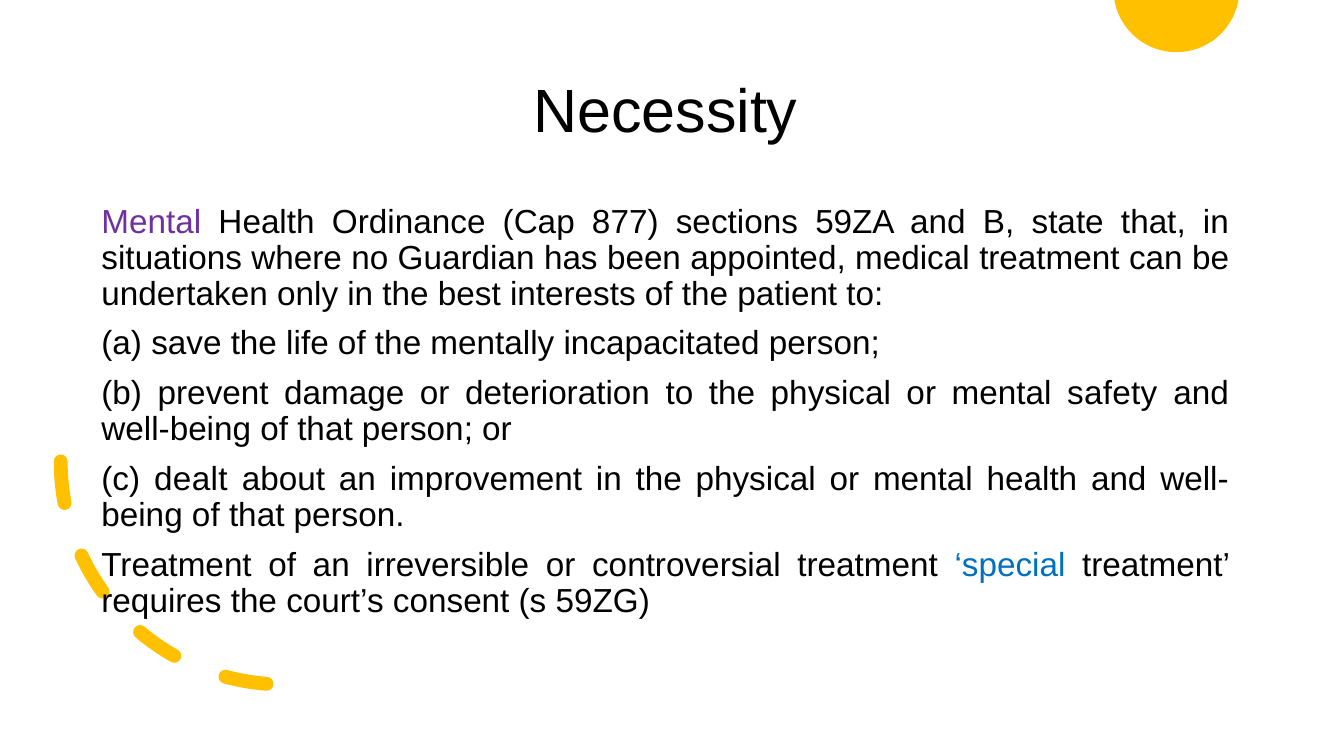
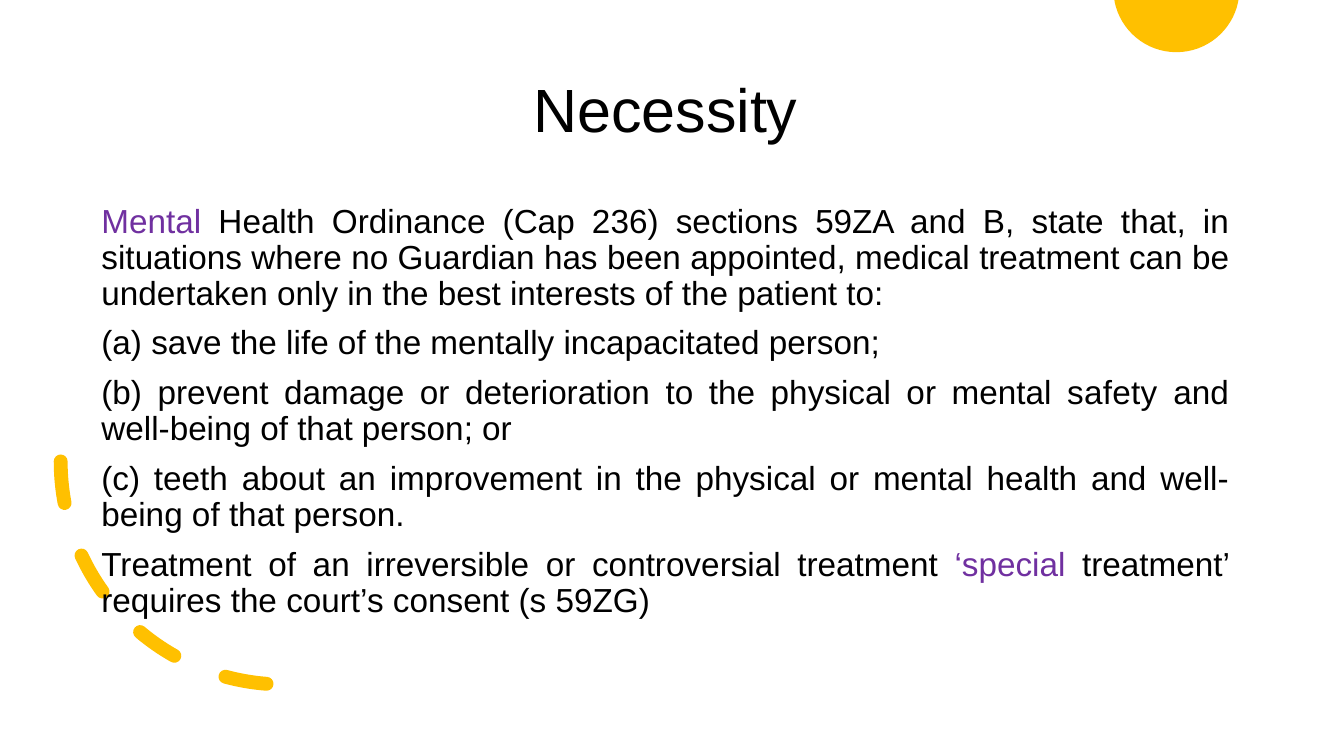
877: 877 -> 236 (625, 222)
dealt: dealt -> teeth (191, 479)
special colour: blue -> purple (1010, 565)
